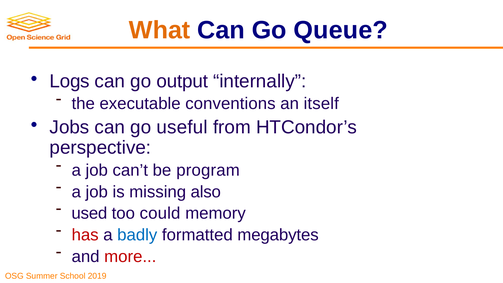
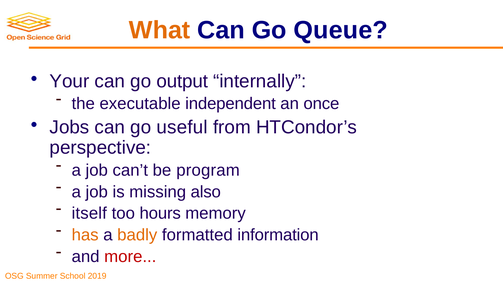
Logs: Logs -> Your (70, 81)
conventions: conventions -> independent (231, 104)
itself: itself -> once (321, 104)
used: used -> itself (89, 213)
could: could -> hours (160, 213)
has colour: red -> orange (85, 235)
badly colour: blue -> orange (137, 235)
megabytes: megabytes -> information (278, 235)
